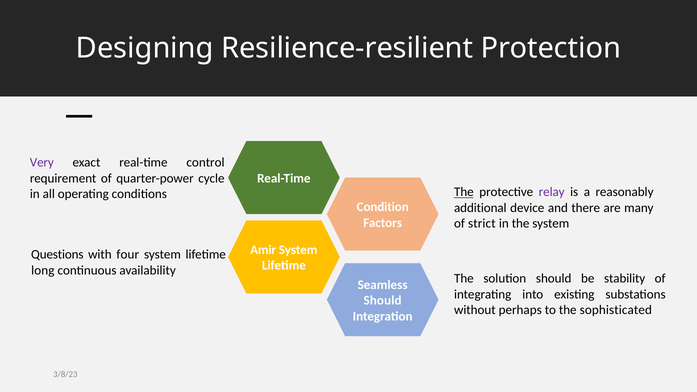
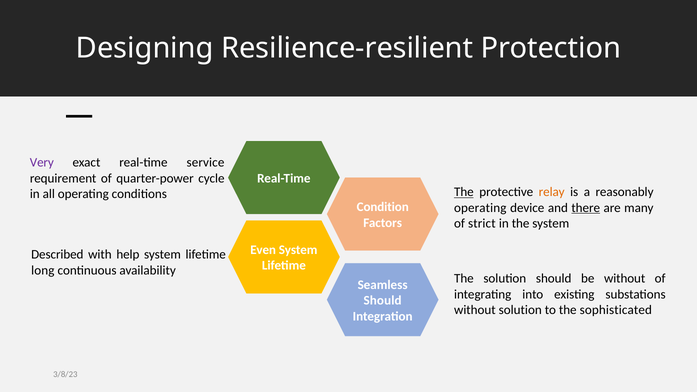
control: control -> service (205, 163)
relay colour: purple -> orange (552, 192)
additional: additional -> operating (480, 208)
there underline: none -> present (586, 208)
Amir: Amir -> Even (263, 250)
Questions: Questions -> Described (57, 255)
four: four -> help (128, 255)
be stability: stability -> without (625, 279)
without perhaps: perhaps -> solution (520, 310)
